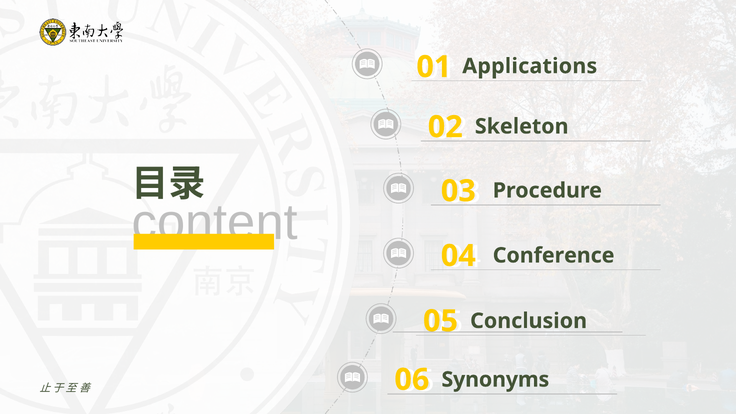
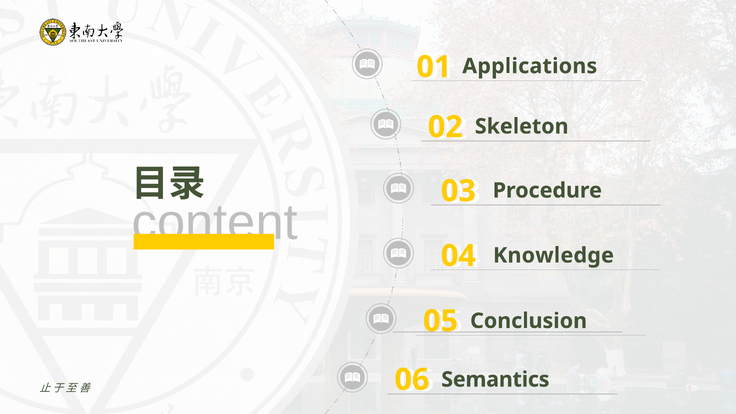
Conference: Conference -> Knowledge (553, 255)
Synonyms: Synonyms -> Semantics (495, 380)
